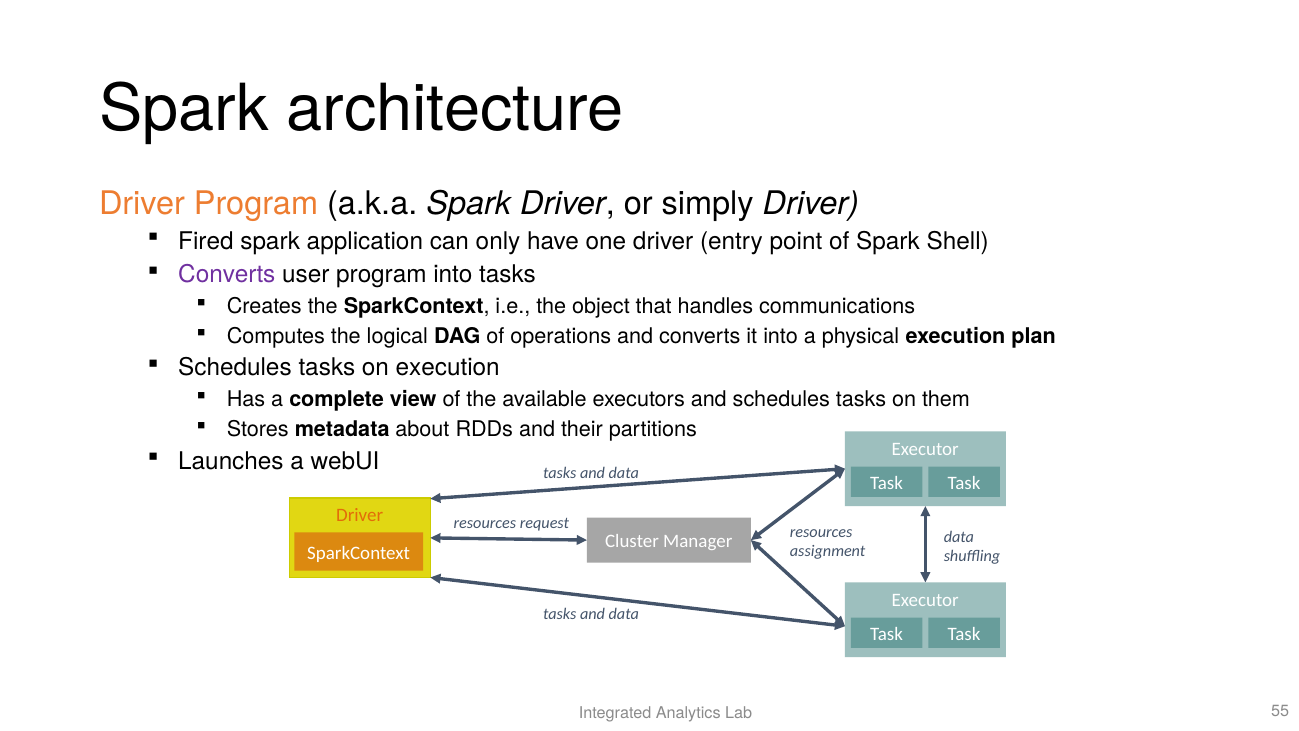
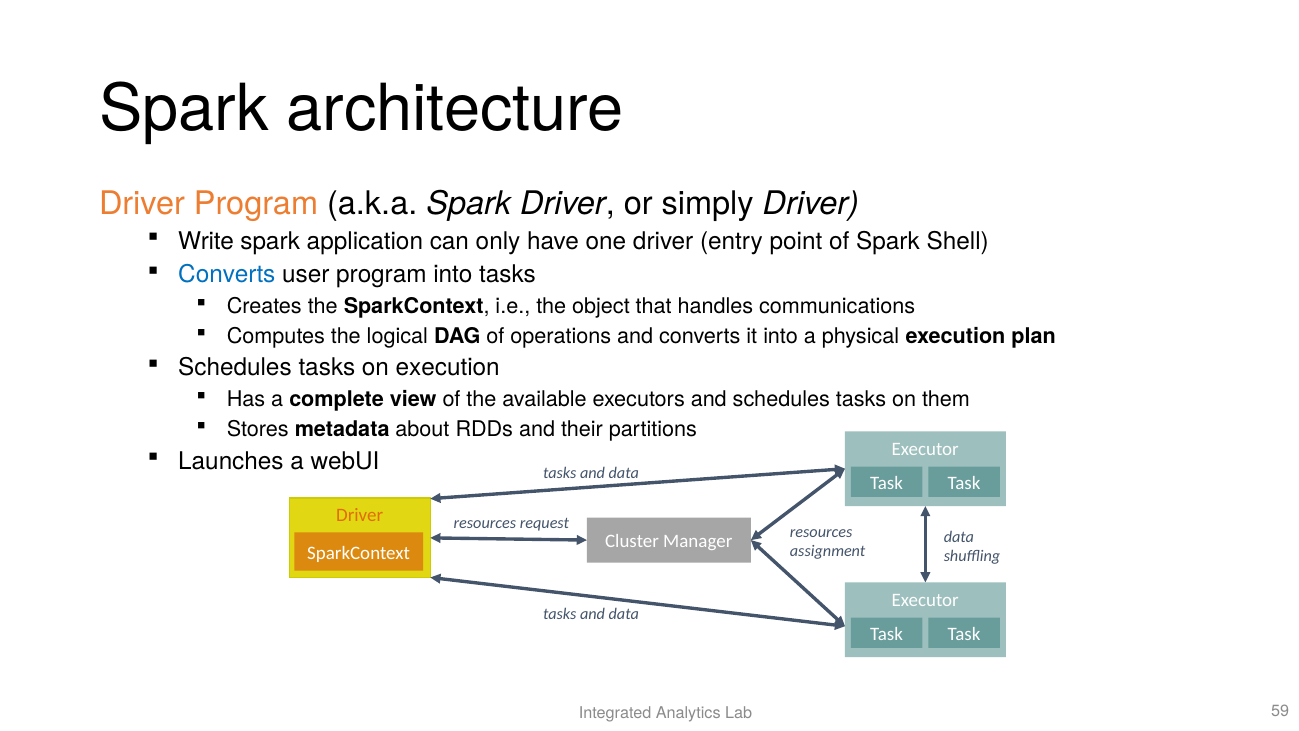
Fired: Fired -> Write (206, 241)
Converts colour: purple -> blue (227, 274)
55: 55 -> 59 (1280, 710)
